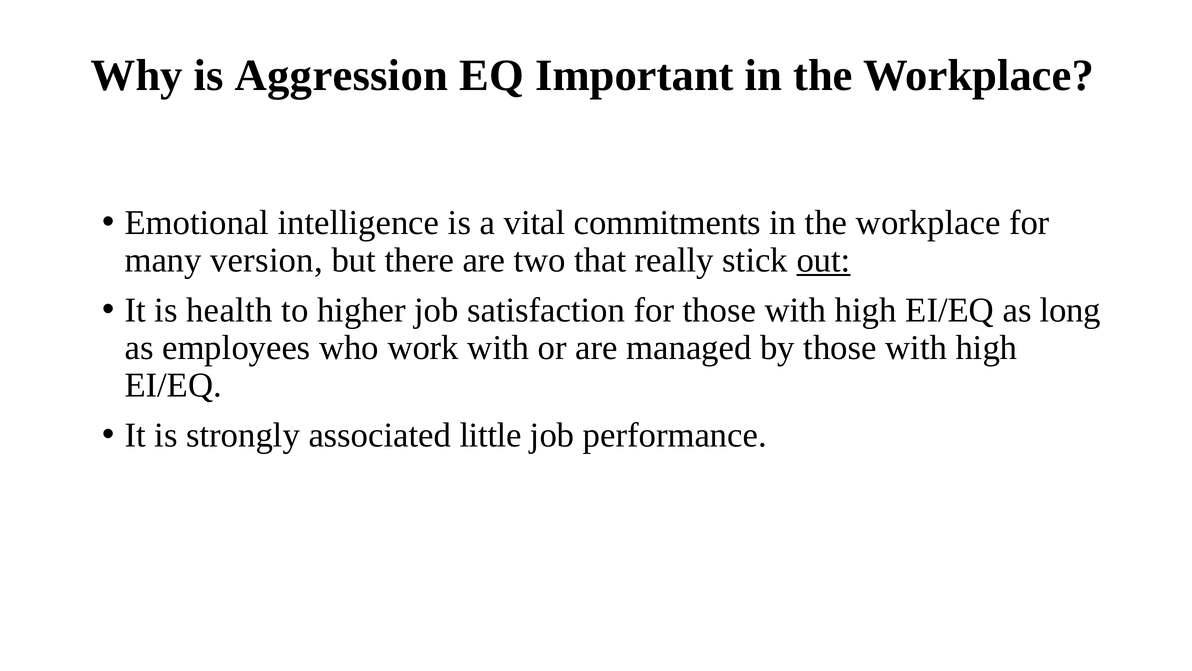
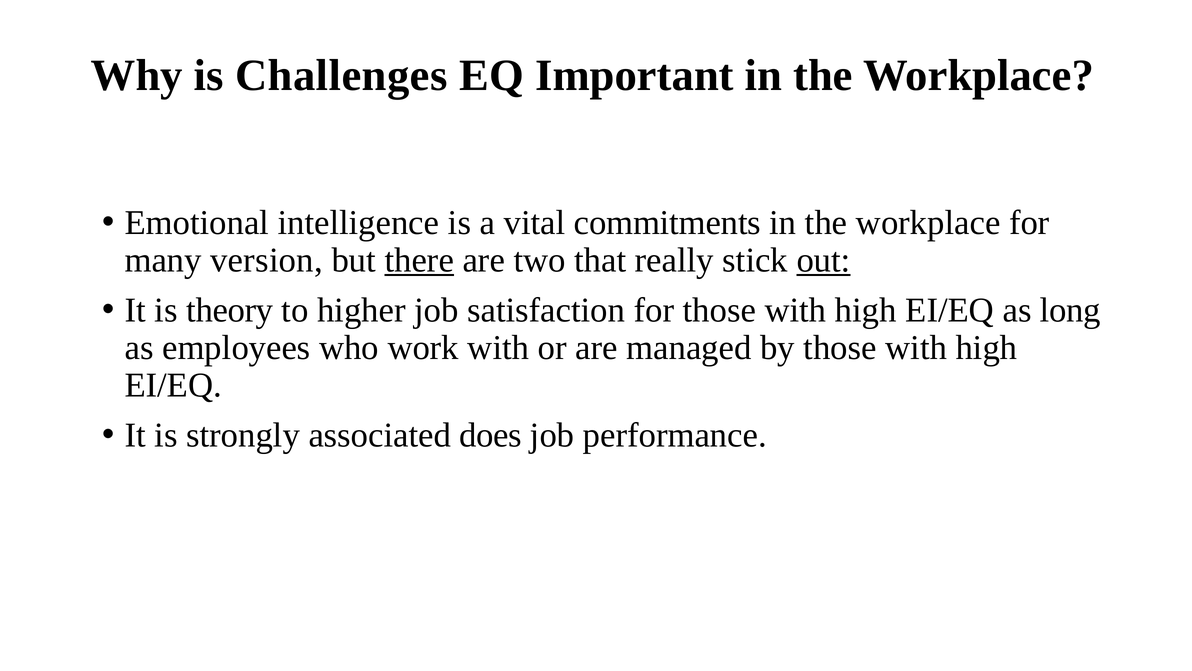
Aggression: Aggression -> Challenges (341, 76)
there underline: none -> present (419, 260)
health: health -> theory (230, 310)
little: little -> does (491, 435)
